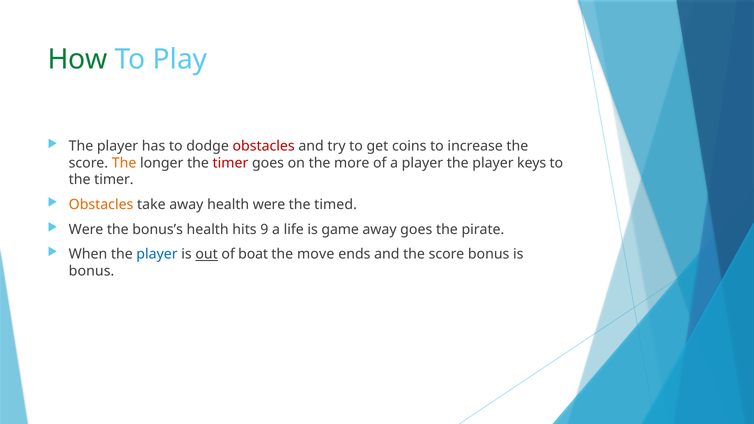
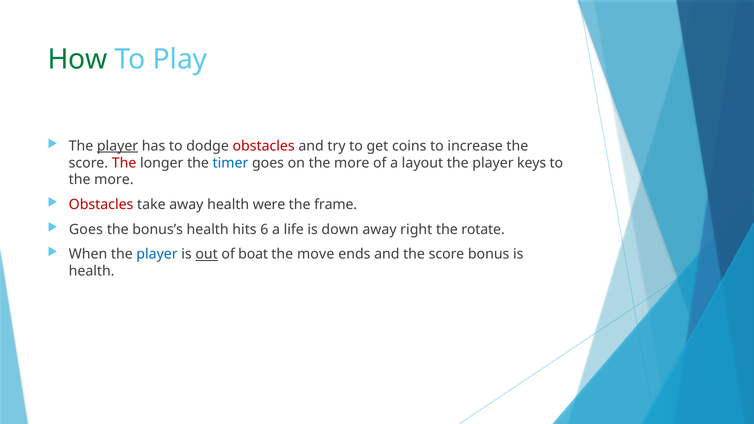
player underline: none -> present (118, 146)
The colour: orange -> red (124, 163)
timer colour: red -> blue (230, 163)
a player: player -> layout (422, 163)
timer: timer -> more (114, 180)
Obstacles colour: orange -> red (101, 205)
timed: timed -> frame (336, 205)
Were: Were -> Goes (86, 230)
9: 9 -> 6 (264, 230)
game: game -> down (340, 230)
away goes: goes -> right (416, 230)
pirate: pirate -> rotate (483, 230)
bonus: bonus -> health (92, 271)
